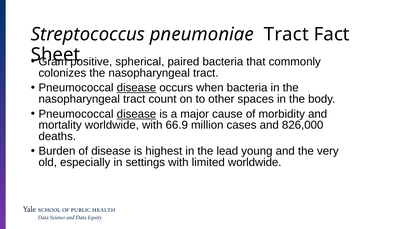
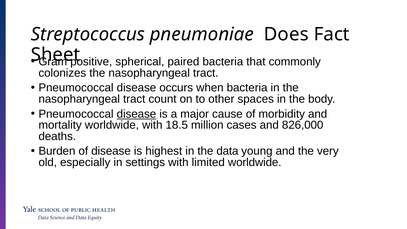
pneumoniae Tract: Tract -> Does (286, 34)
disease underline: present -> none (136, 88)
66.9: 66.9 -> 18.5 (177, 125)
lead: lead -> data (227, 151)
